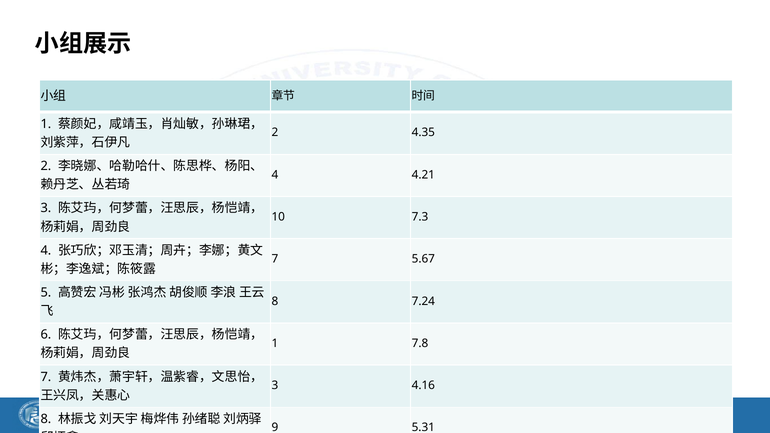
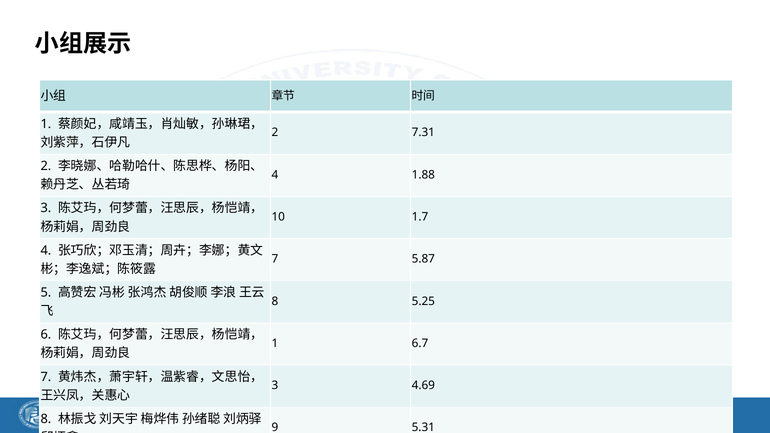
4.35: 4.35 -> 7.31 (423, 133)
4.21: 4.21 -> 1.88 (423, 175)
7.3: 7.3 -> 1.7 (420, 217)
5.67: 5.67 -> 5.87 (423, 259)
7.24: 7.24 -> 5.25 (423, 301)
7.8: 7.8 -> 6.7 (420, 343)
4.16: 4.16 -> 4.69 (423, 386)
